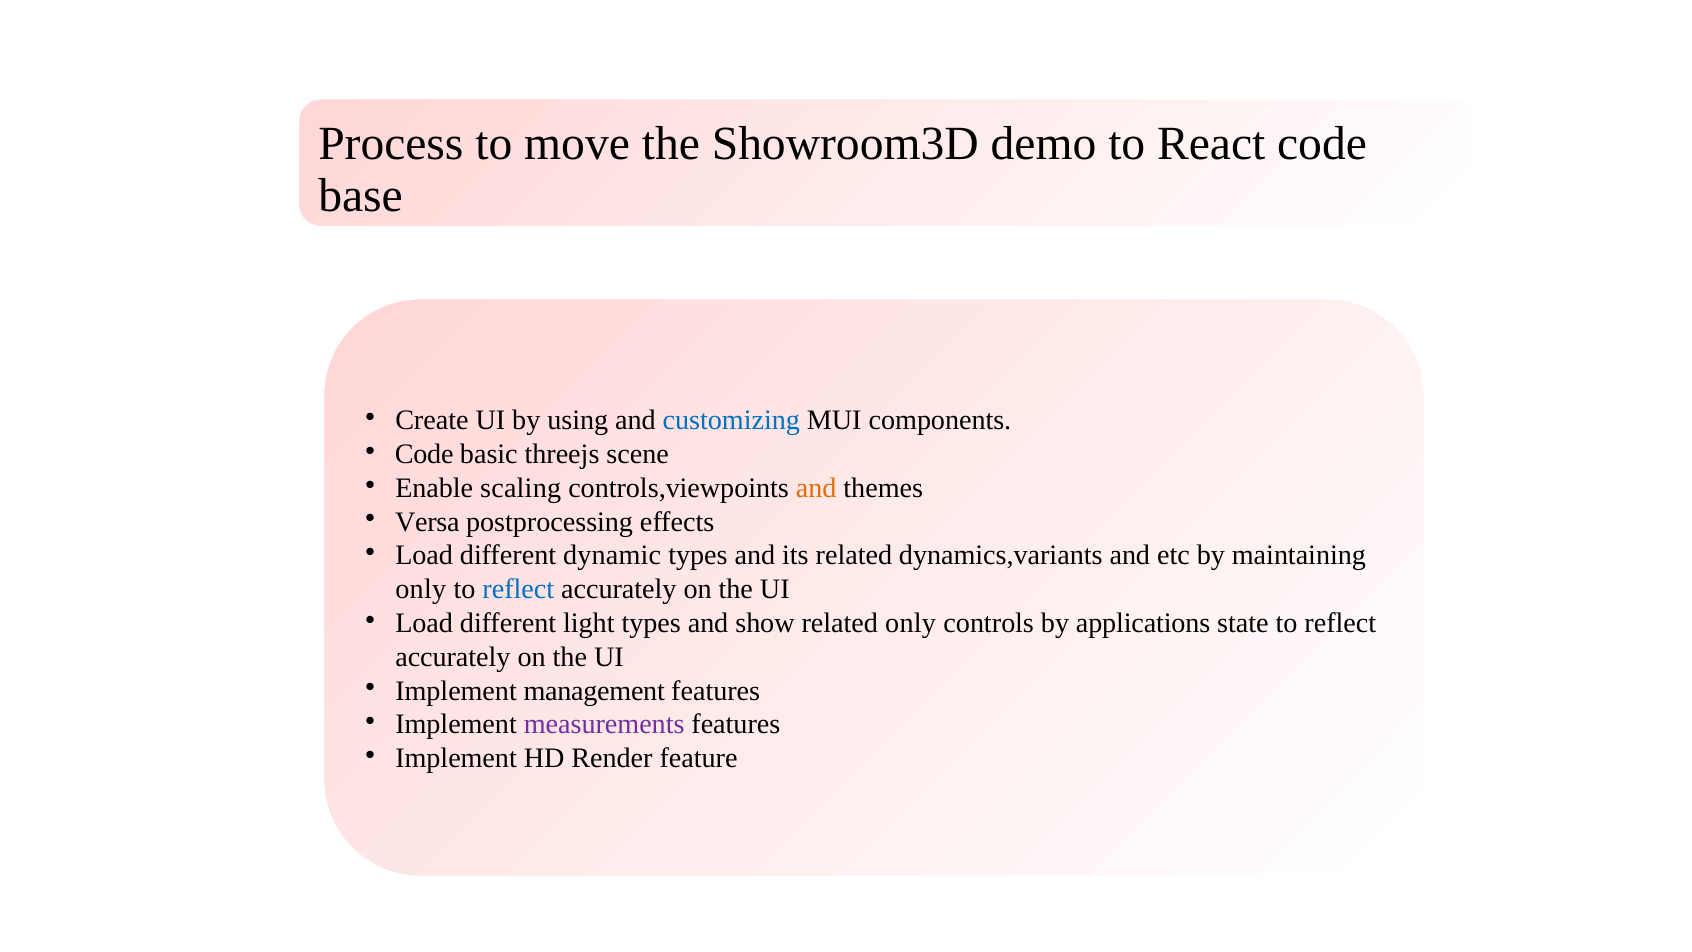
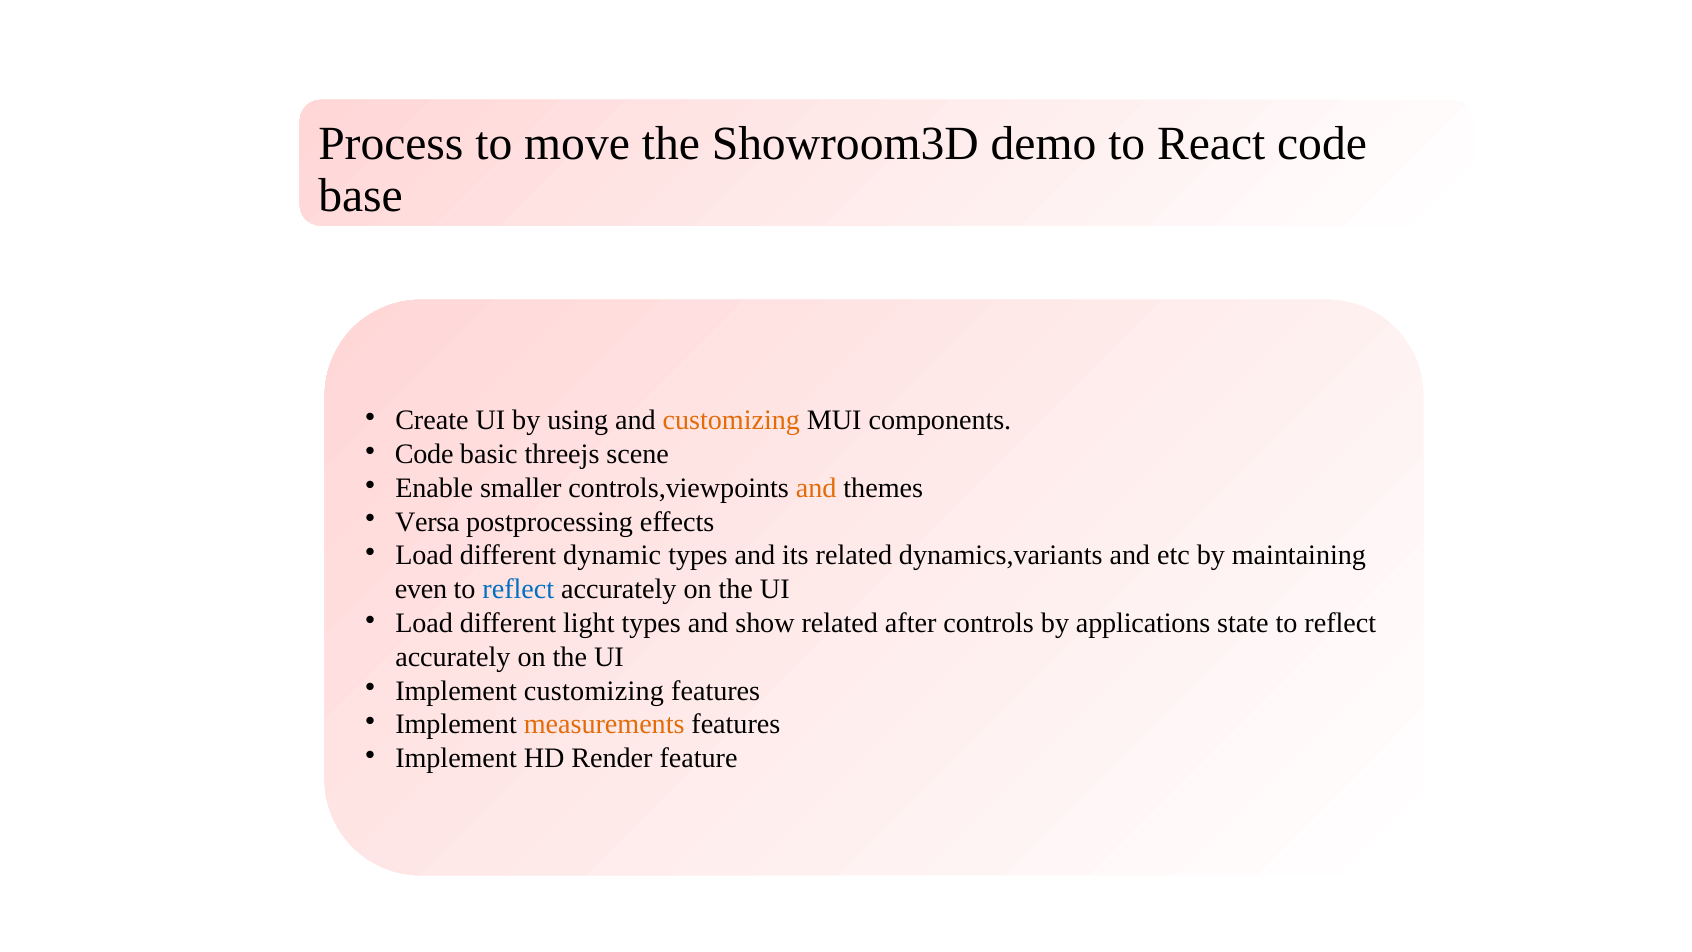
customizing colour: blue -> orange (731, 420)
scaling: scaling -> smaller (521, 488)
only: only -> even (421, 589)
related only: only -> after (911, 623)
Implement management: management -> customizing (594, 691)
measurements colour: purple -> orange (604, 724)
